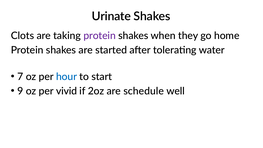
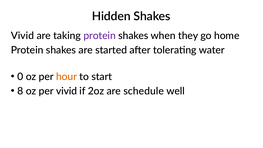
Urinate: Urinate -> Hidden (111, 16)
Clots: Clots -> Vivid (22, 36)
7: 7 -> 0 (20, 77)
hour colour: blue -> orange (67, 77)
9: 9 -> 8 (20, 91)
